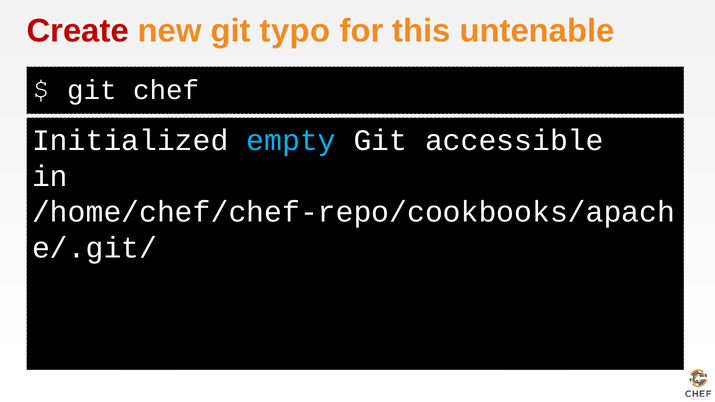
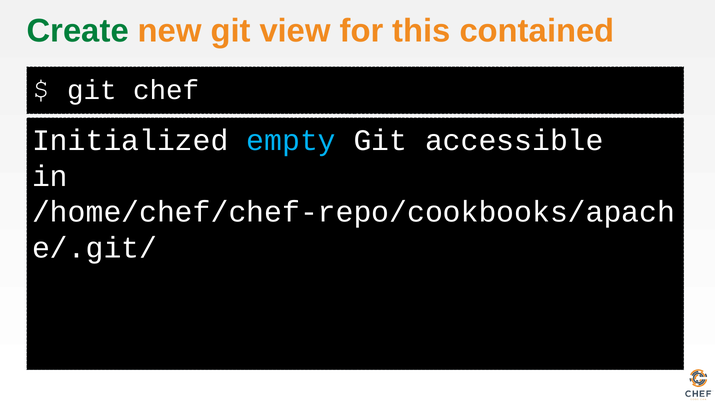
Create colour: red -> green (78, 31)
typo: typo -> view (295, 31)
untenable: untenable -> contained (537, 31)
